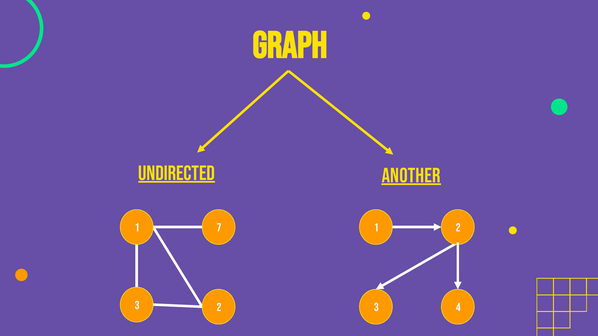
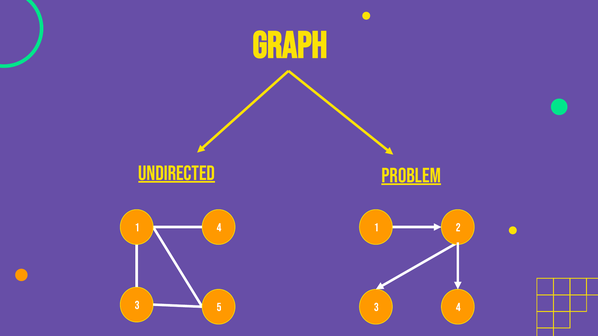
another: another -> problem (411, 176)
1 7: 7 -> 4 (219, 228)
2: 2 -> 5 (219, 308)
